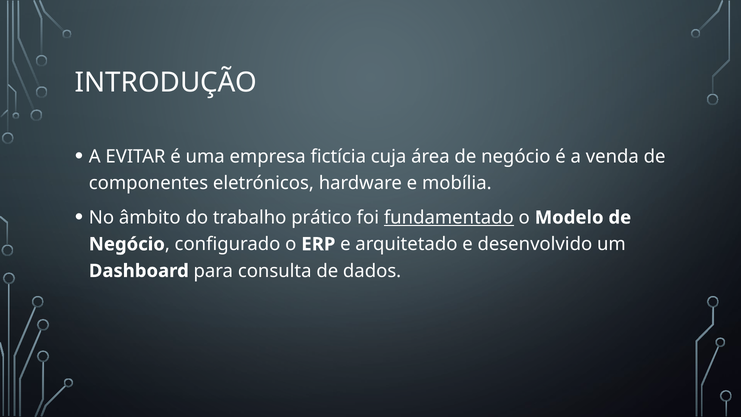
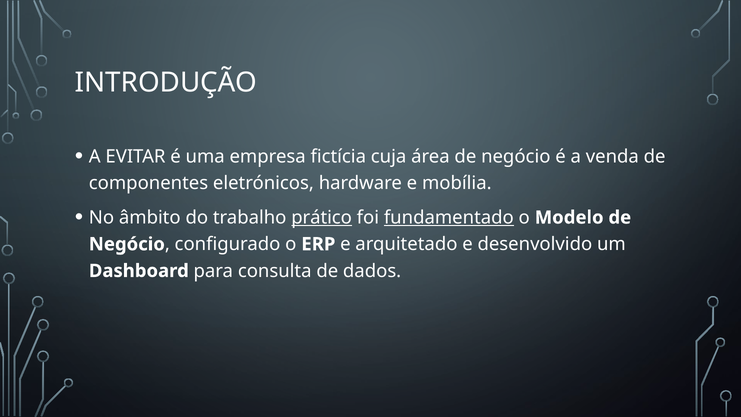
prático underline: none -> present (322, 217)
